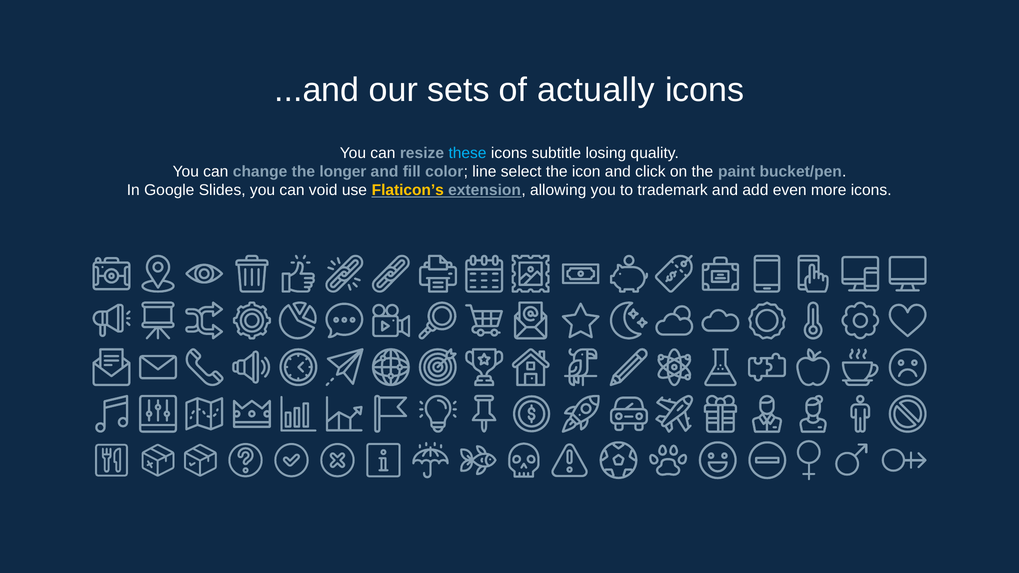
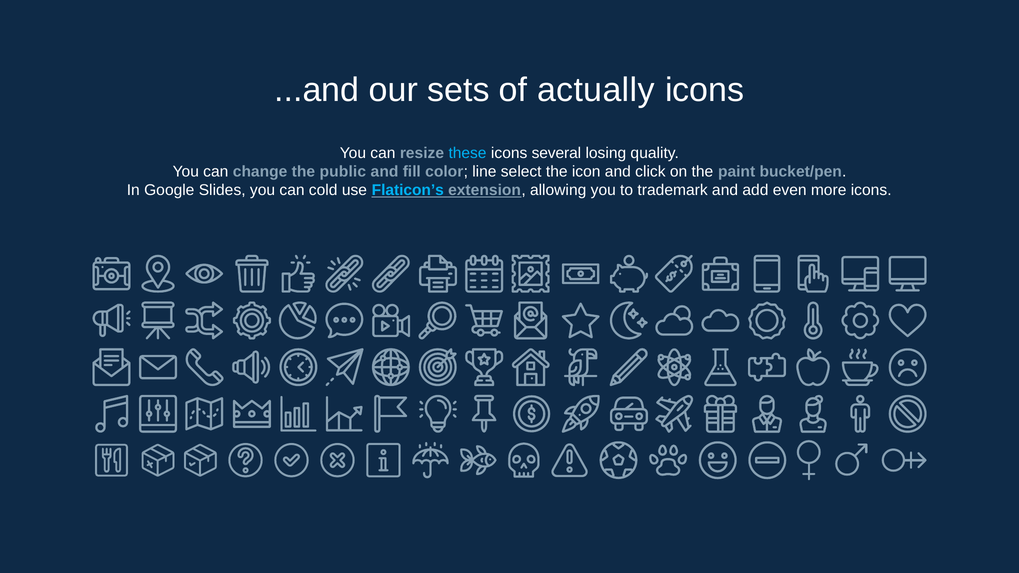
subtitle: subtitle -> several (556, 153)
longer: longer -> public (343, 172)
void: void -> cold (323, 190)
Flaticon’s colour: yellow -> light blue (408, 190)
